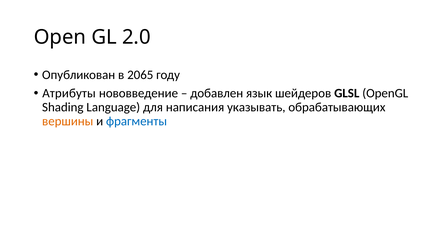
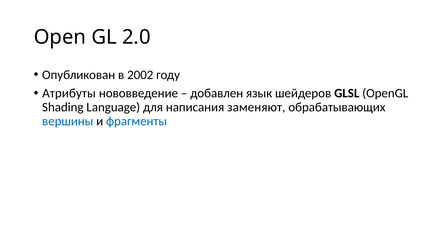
2065: 2065 -> 2002 (140, 75)
указывать: указывать -> заменяют (256, 107)
вершины colour: orange -> blue (68, 121)
